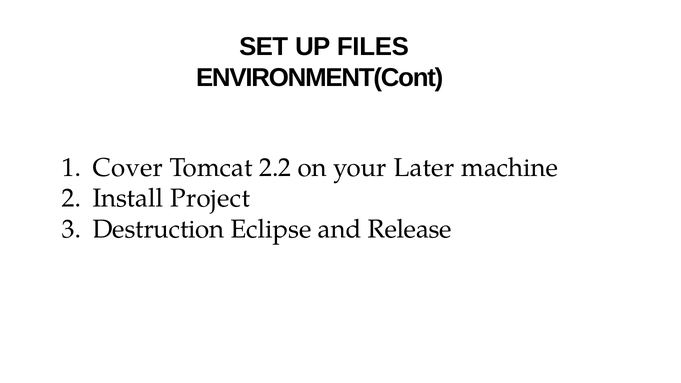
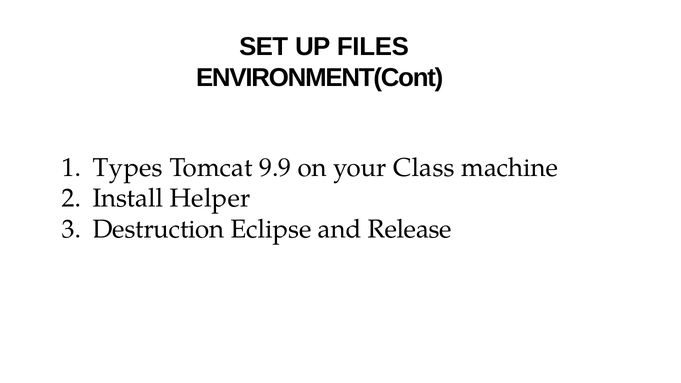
Cover: Cover -> Types (128, 168)
2.2: 2.2 -> 9.9 (275, 168)
Later: Later -> Class (424, 168)
Project: Project -> Helper (210, 199)
